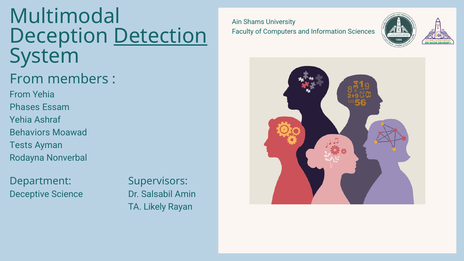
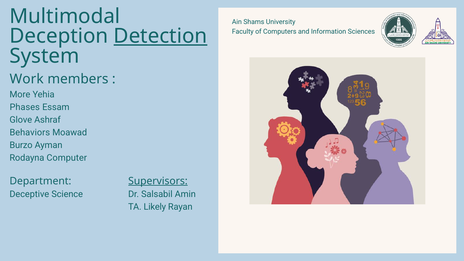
From: From -> Work (27, 79)
From: From -> More (20, 95)
Yehia: Yehia -> Glove (21, 120)
Tests: Tests -> Burzo (21, 145)
Nonverbal: Nonverbal -> Computer (67, 158)
Supervisors underline: none -> present (158, 181)
